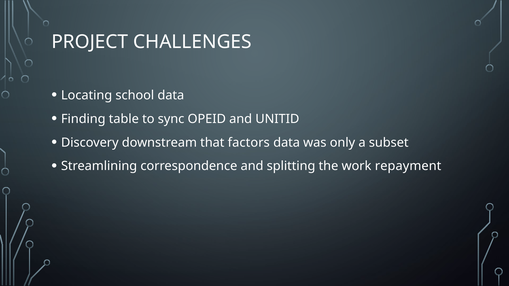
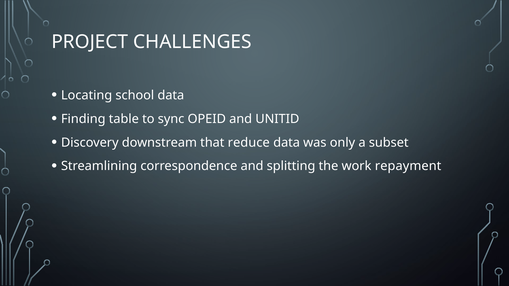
factors: factors -> reduce (249, 143)
